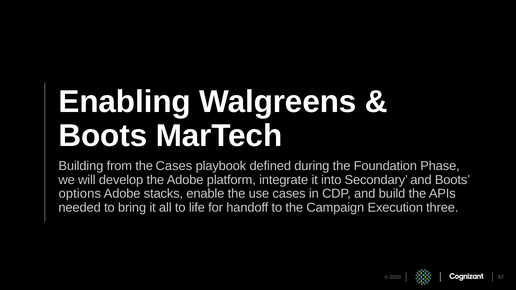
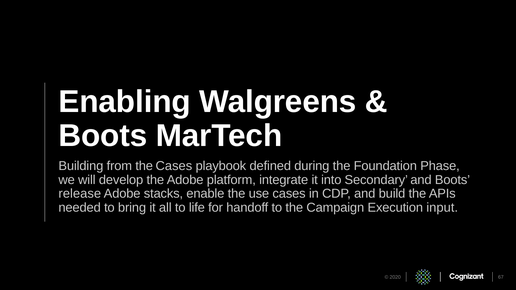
options: options -> release (80, 194)
three: three -> input (442, 208)
